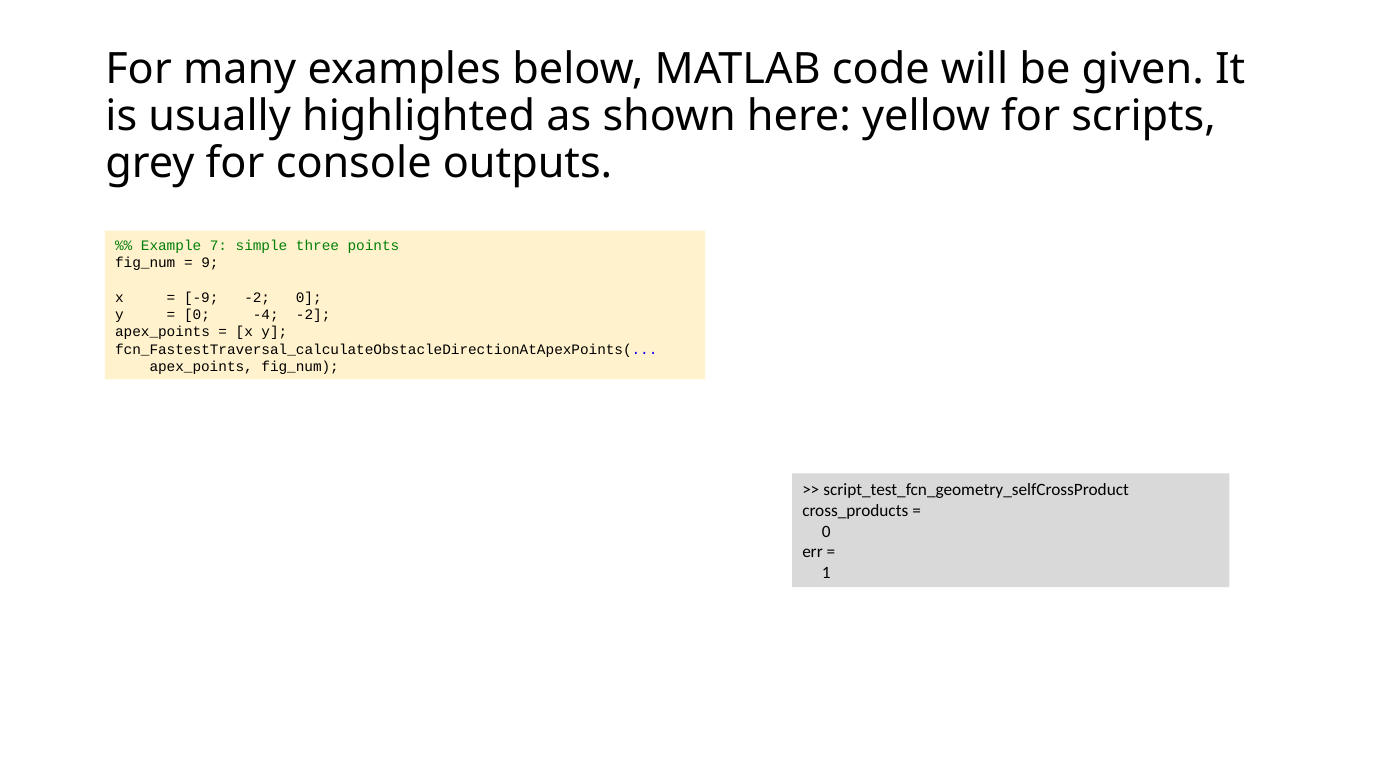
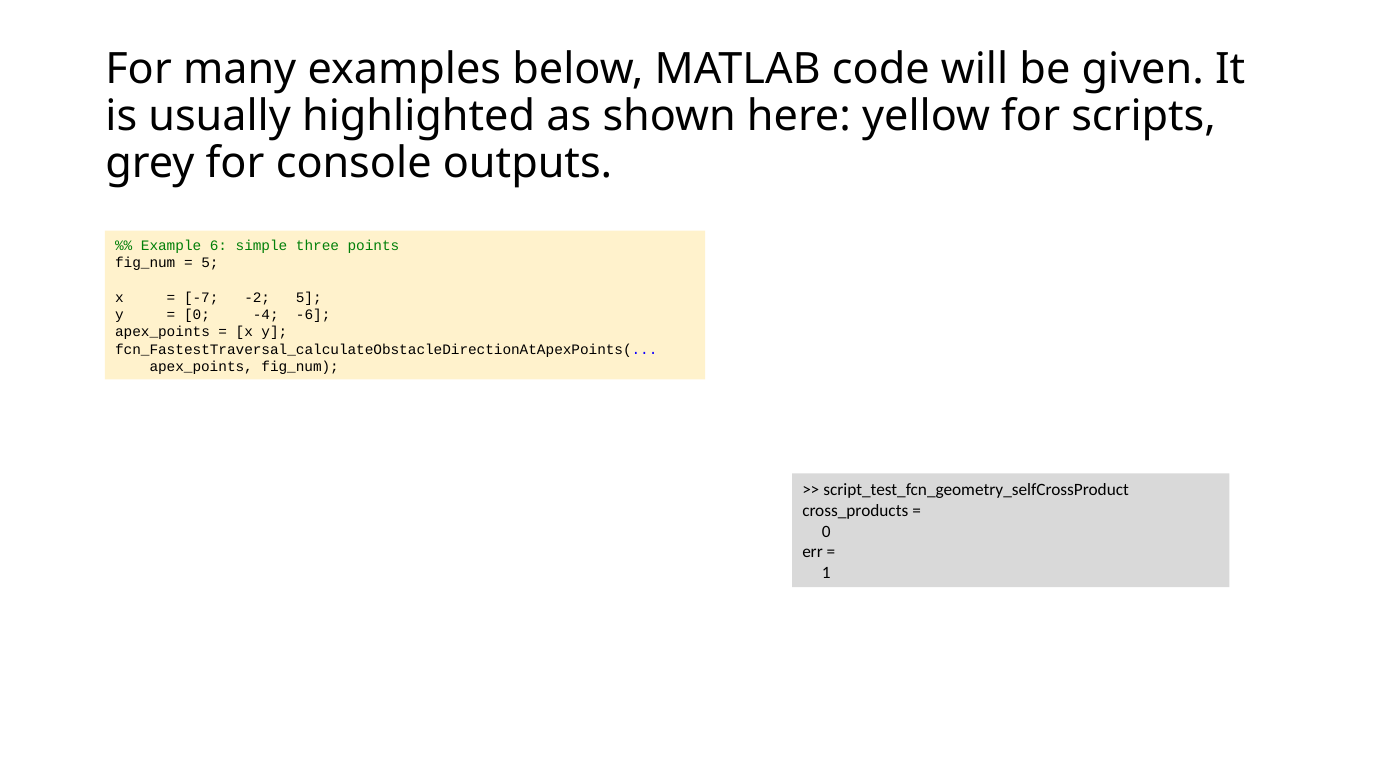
7: 7 -> 6 (218, 245)
9: 9 -> 5 (210, 263)
-9: -9 -> -7 (201, 297)
-2 0: 0 -> 5 (309, 297)
-4 -2: -2 -> -6 (313, 315)
